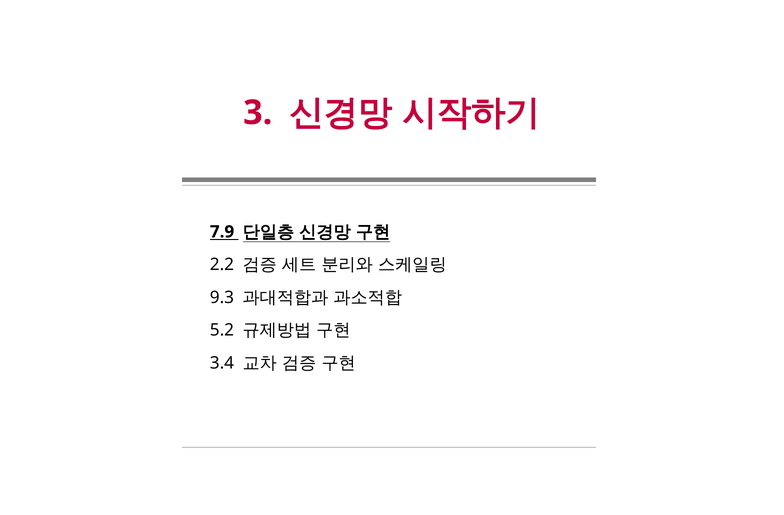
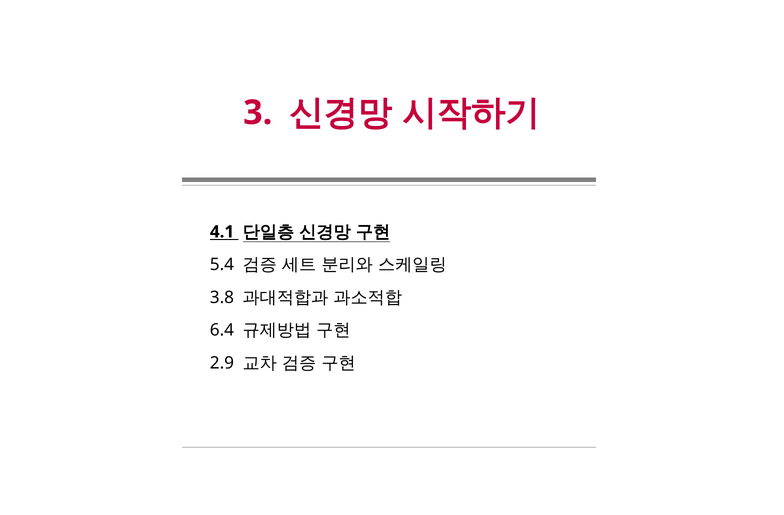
7.9: 7.9 -> 4.1 (222, 232)
2.2: 2.2 -> 5.4 (222, 265)
9.3: 9.3 -> 3.8 (222, 297)
5.2: 5.2 -> 6.4 (222, 330)
3.4: 3.4 -> 2.9 (222, 363)
